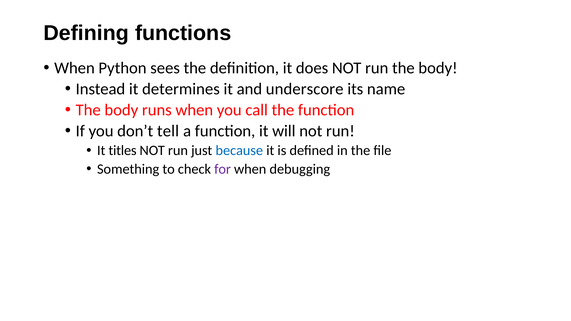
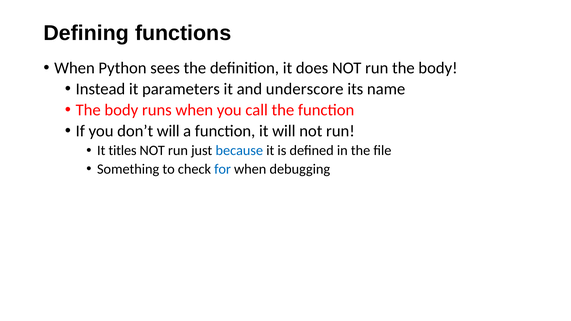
determines: determines -> parameters (181, 89)
don’t tell: tell -> will (168, 131)
for colour: purple -> blue (223, 169)
